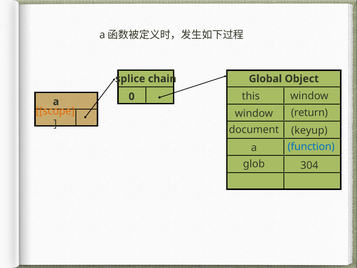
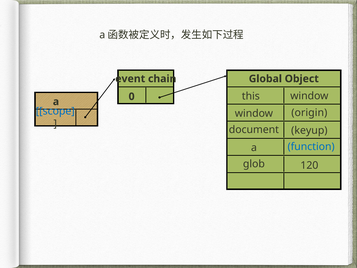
splice: splice -> event (130, 79)
scope colour: orange -> blue (55, 111)
return: return -> origin (309, 112)
304: 304 -> 120 (309, 165)
